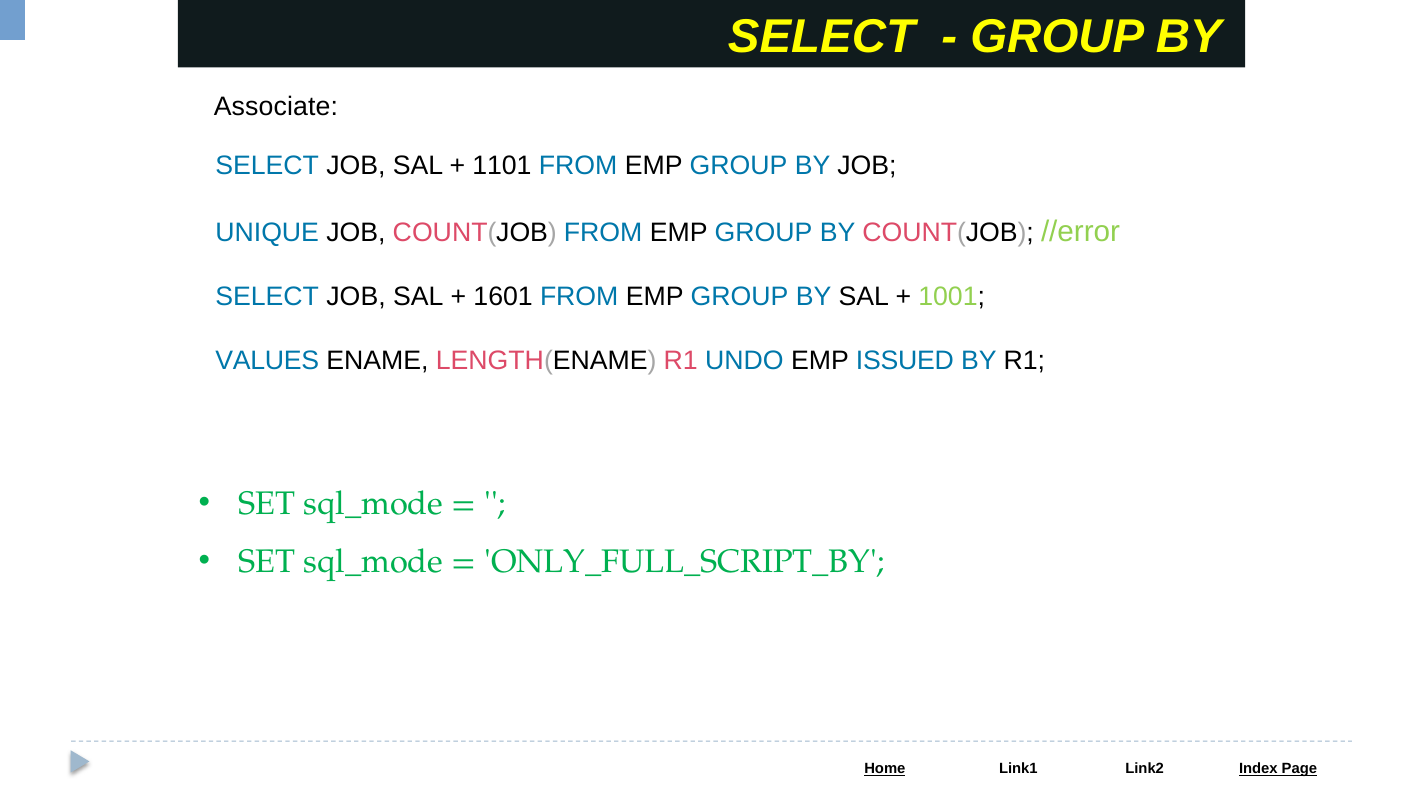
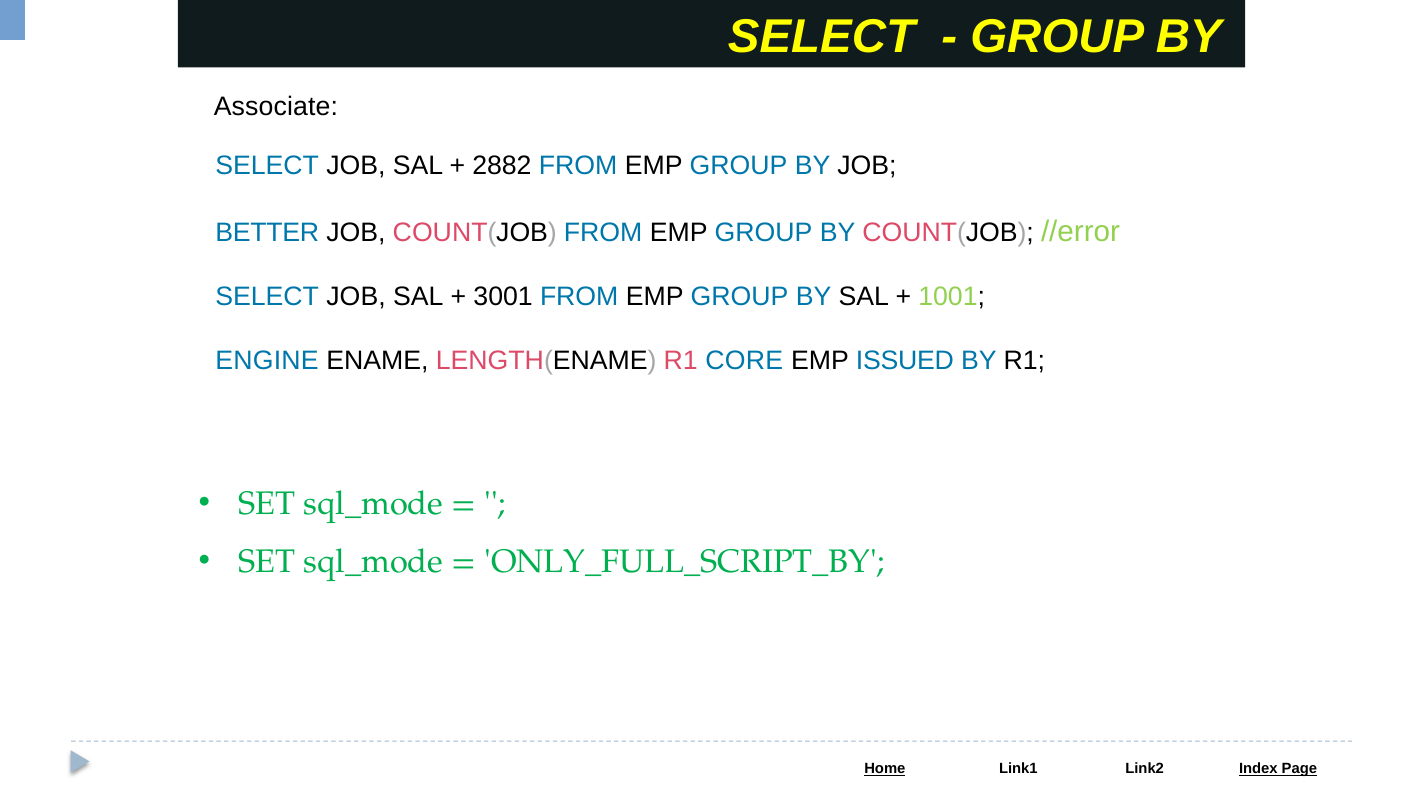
1101: 1101 -> 2882 (502, 165)
UNIQUE: UNIQUE -> BETTER (267, 232)
1601: 1601 -> 3001 (503, 297)
VALUES: VALUES -> ENGINE (267, 361)
UNDO: UNDO -> CORE (744, 361)
